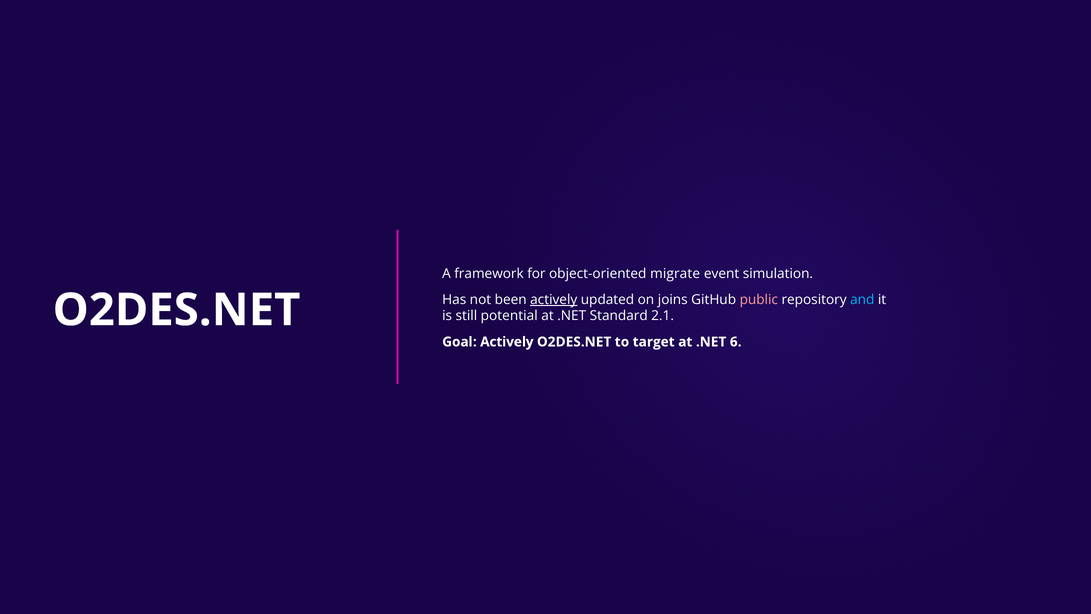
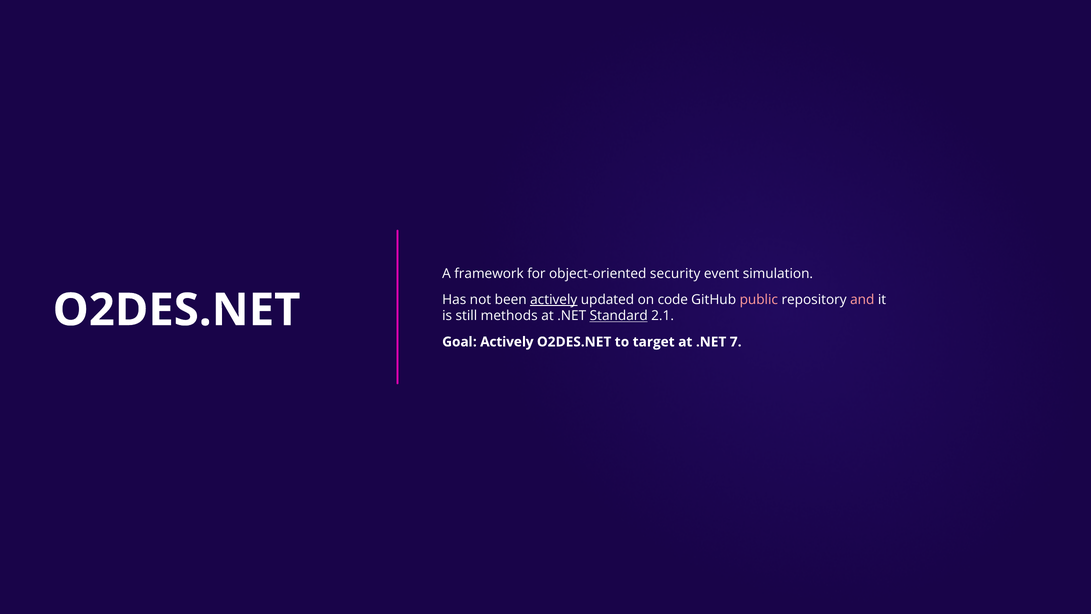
migrate: migrate -> security (675, 273)
joins: joins -> code (673, 299)
and colour: light blue -> pink (862, 299)
potential: potential -> methods (509, 316)
Standard underline: none -> present (619, 316)
6: 6 -> 7 (736, 342)
